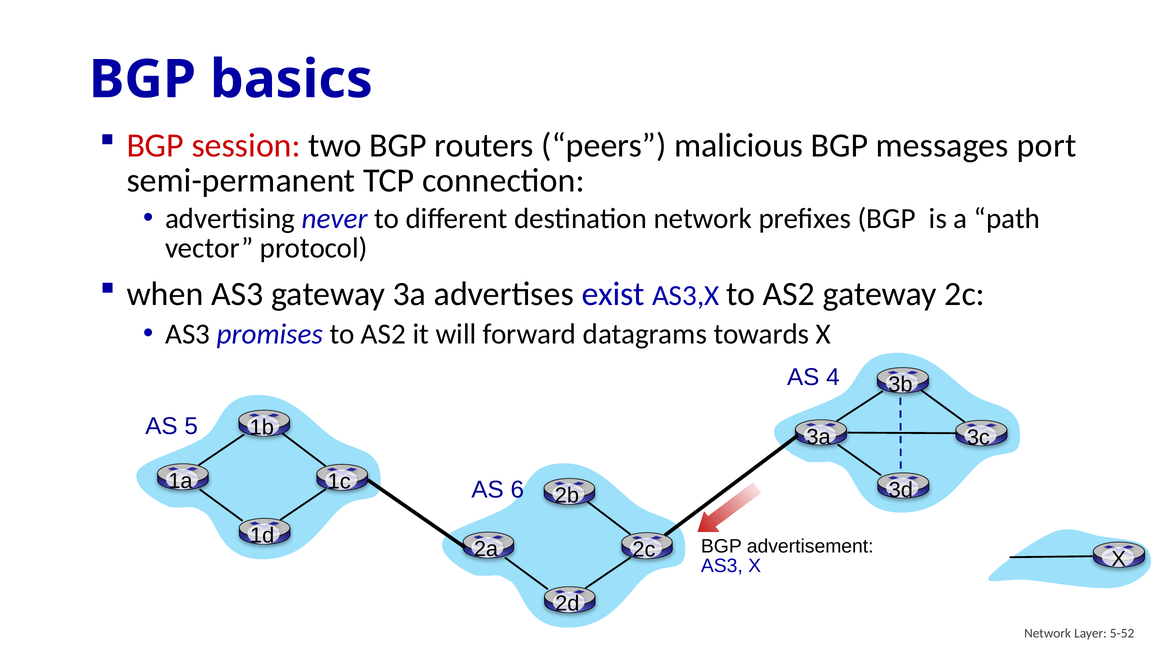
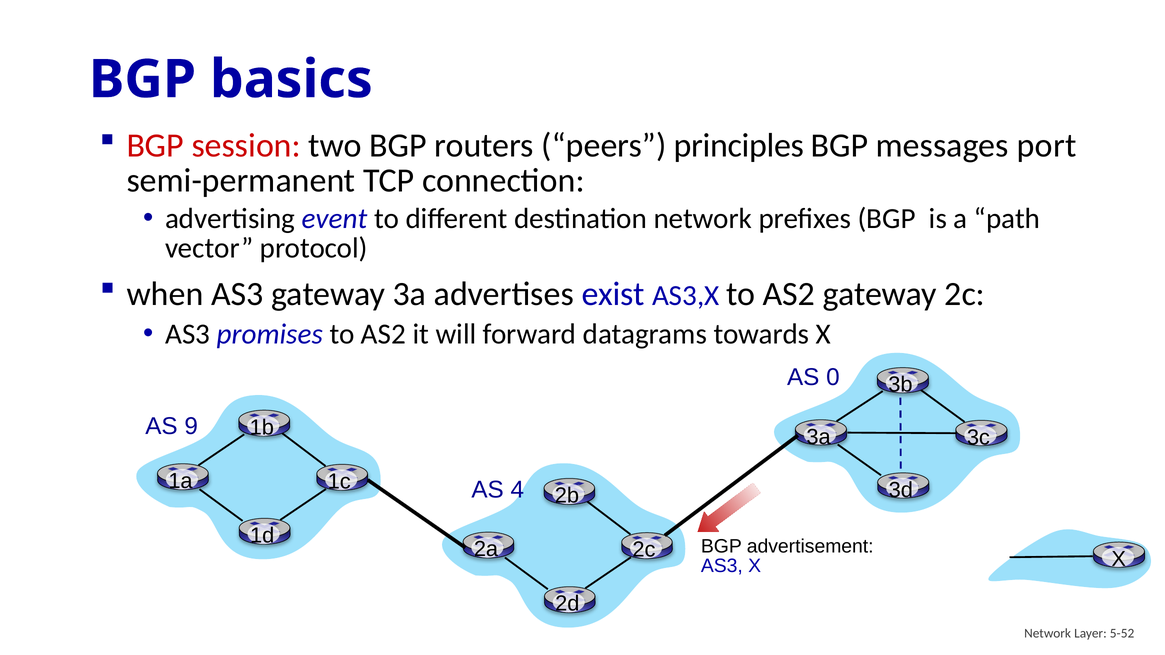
malicious: malicious -> principles (739, 146)
never: never -> event (335, 219)
4: 4 -> 0 (833, 378)
5: 5 -> 9 (191, 426)
6: 6 -> 4 (517, 490)
